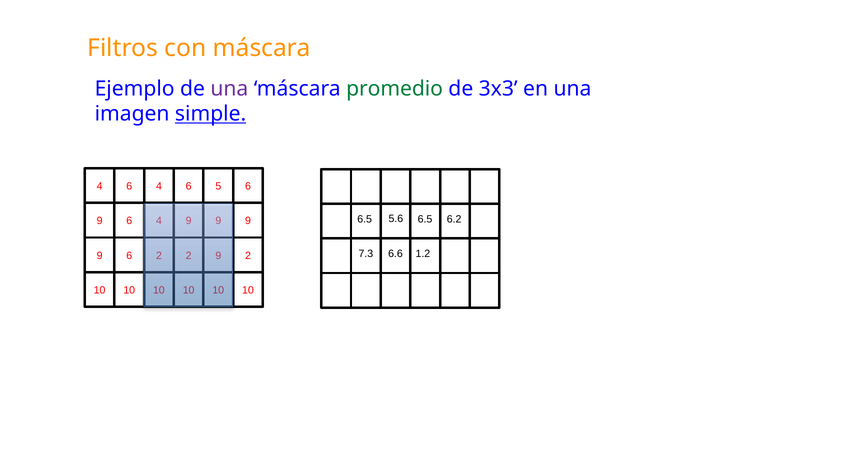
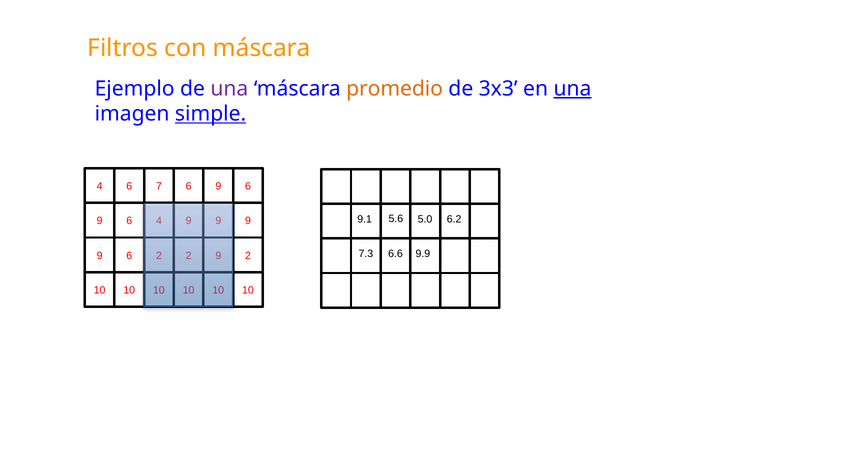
promedio colour: green -> orange (395, 89)
una underline: none -> present (573, 89)
4: 4 -> 7 (159, 186)
6 5: 5 -> 9 (218, 186)
6.5: 6.5 -> 9.1 (365, 219)
5.6 6.5: 6.5 -> 5.0 (425, 219)
1.2: 1.2 -> 9.9 (423, 254)
